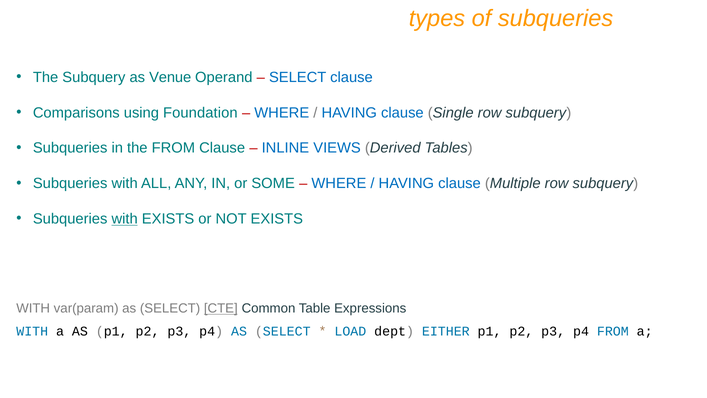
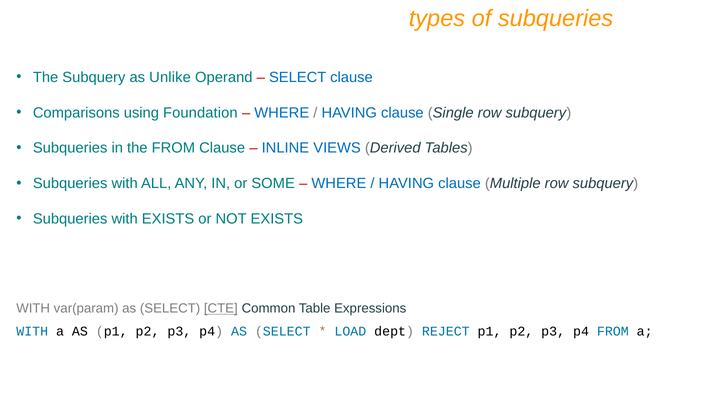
Venue: Venue -> Unlike (170, 77)
with underline: present -> none (125, 219)
EITHER: EITHER -> REJECT (446, 331)
